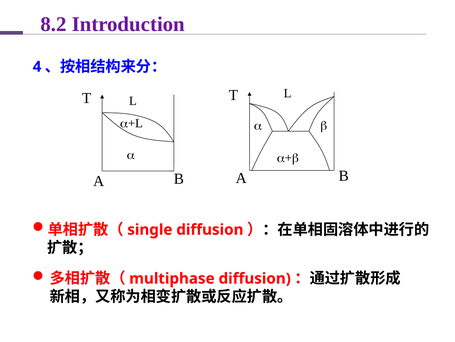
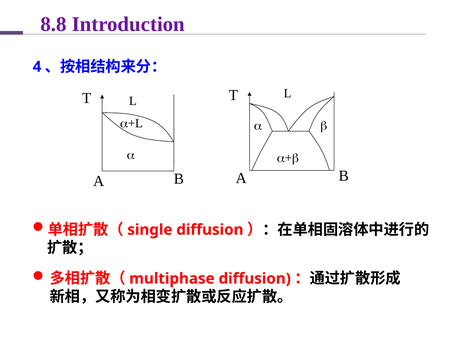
8.2: 8.2 -> 8.8 (54, 24)
